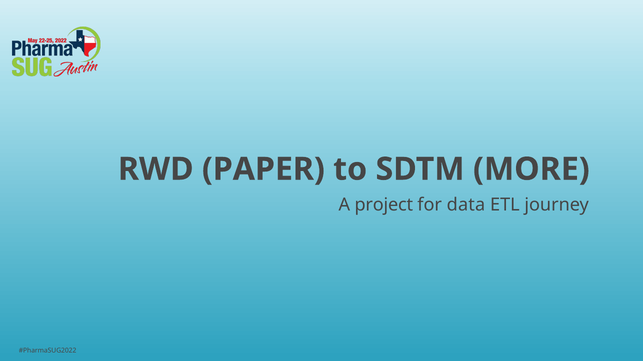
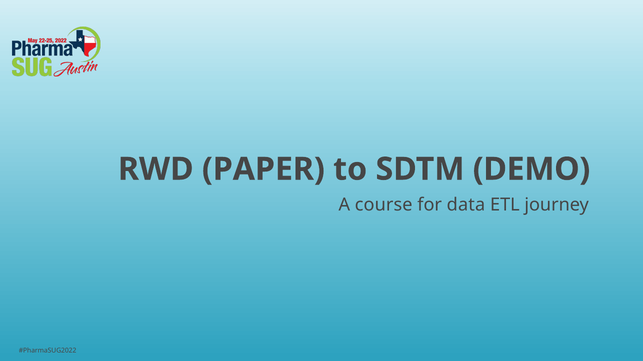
MORE: MORE -> DEMO (532, 169)
project: project -> course (384, 205)
